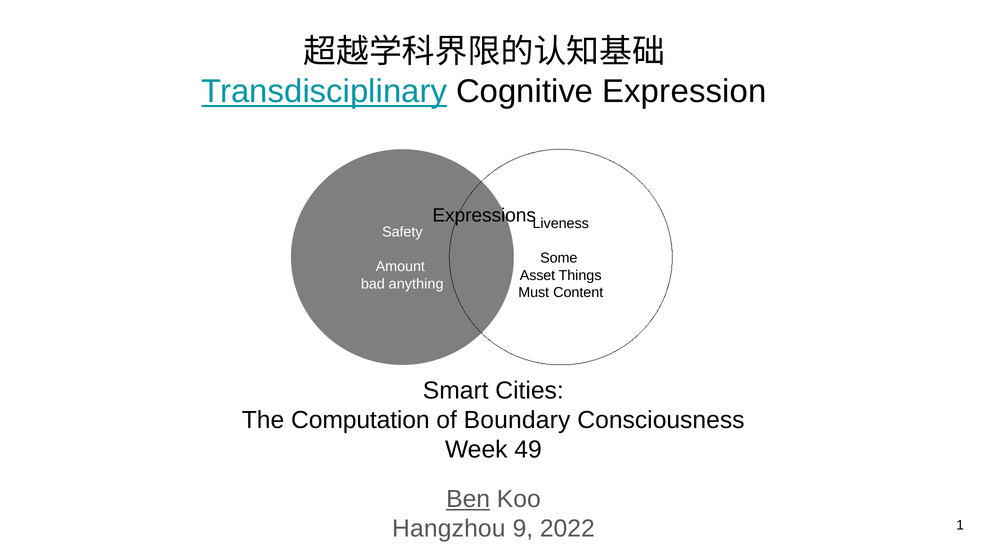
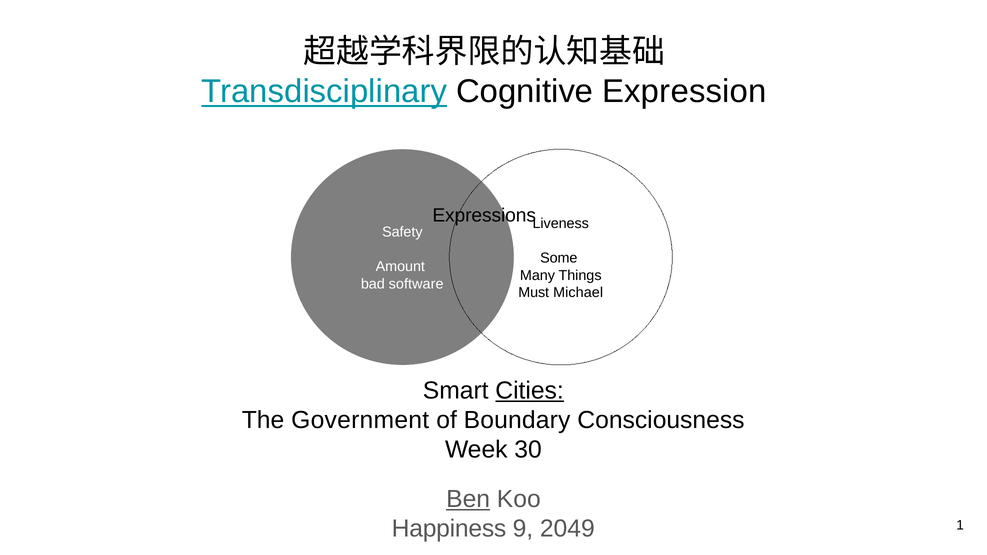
Asset: Asset -> Many (537, 275)
anything: anything -> software (416, 284)
Content: Content -> Michael (578, 293)
Cities underline: none -> present (530, 391)
Computation: Computation -> Government (360, 420)
49: 49 -> 30 (528, 450)
Hangzhou: Hangzhou -> Happiness (449, 529)
2022: 2022 -> 2049 (567, 529)
